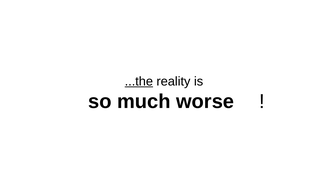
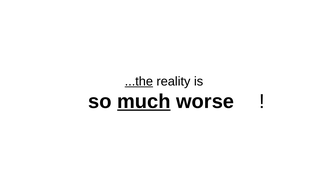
much underline: none -> present (144, 101)
